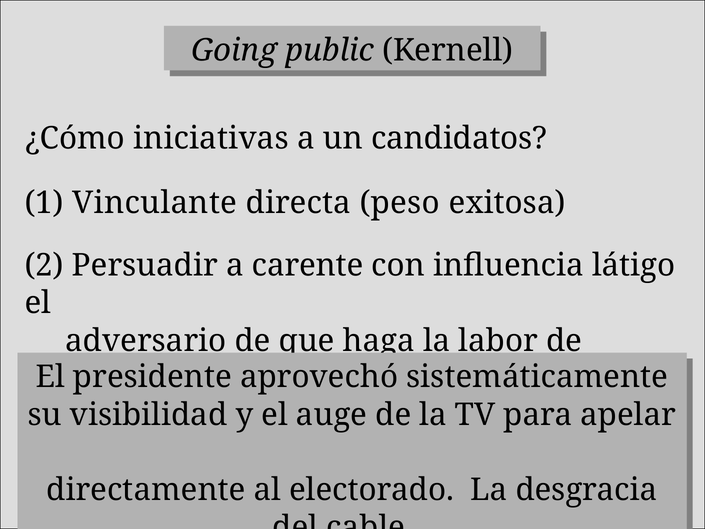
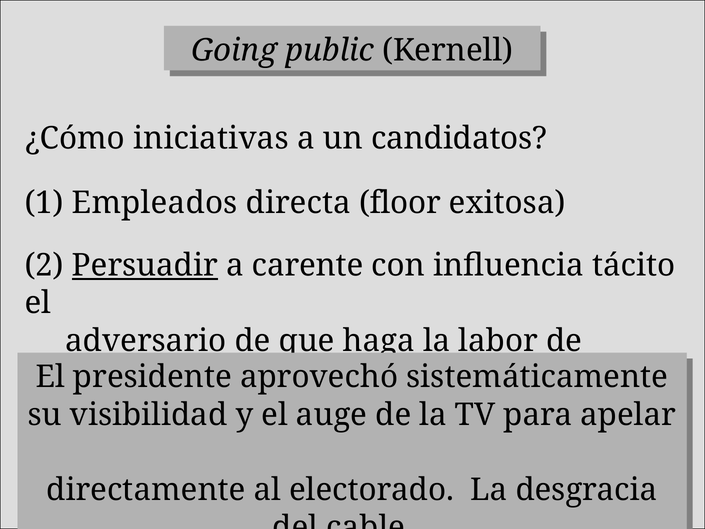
Vinculante: Vinculante -> Empleados (155, 203)
peso: peso -> floor (400, 203)
Persuadir underline: none -> present (145, 265)
látigo: látigo -> tácito (634, 265)
